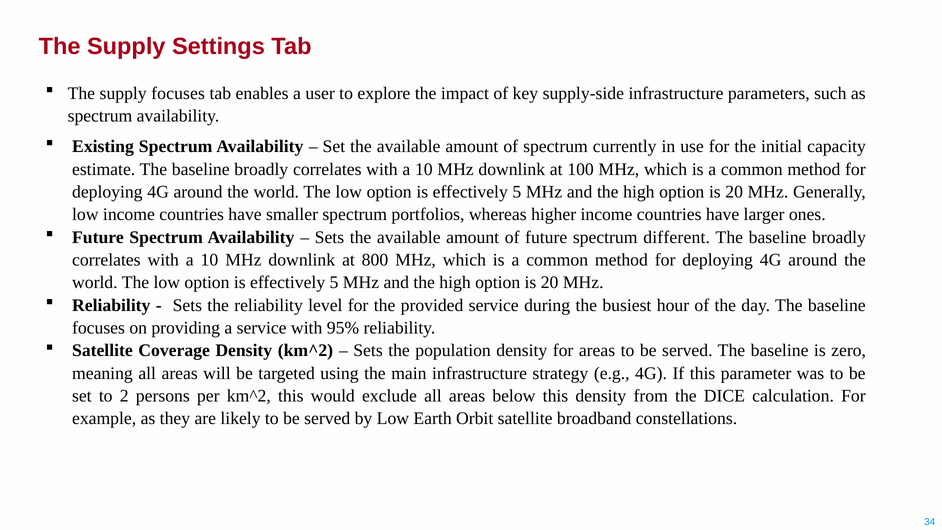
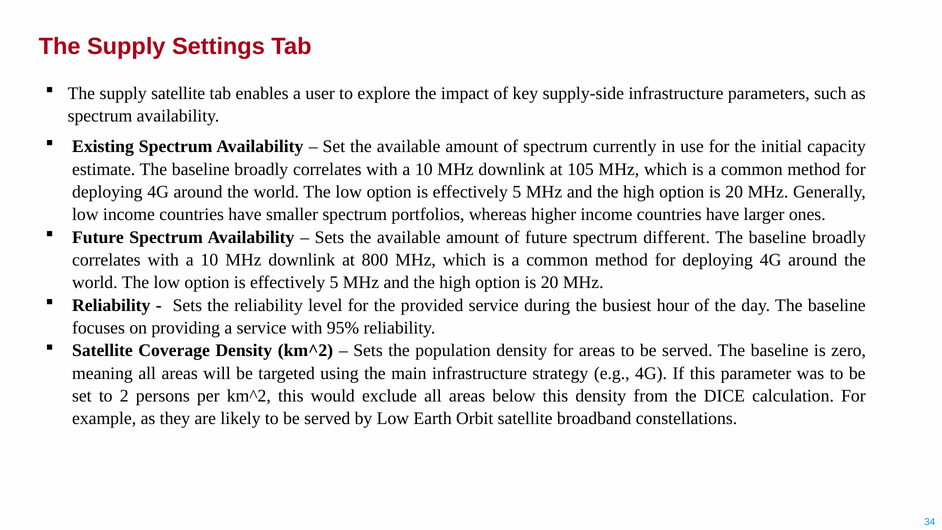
supply focuses: focuses -> satellite (178, 93)
100: 100 -> 105 (581, 169)
